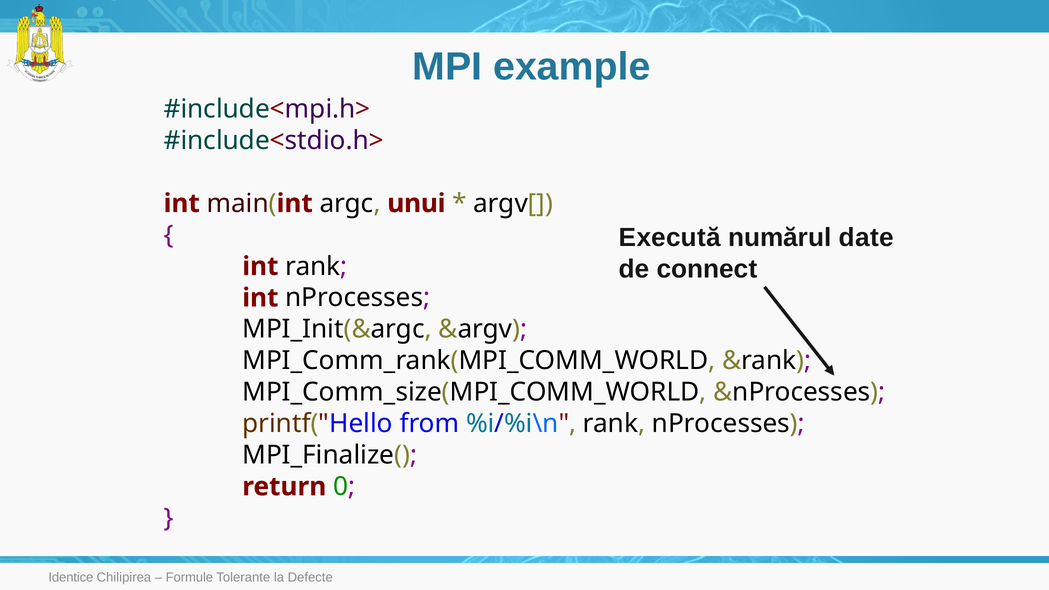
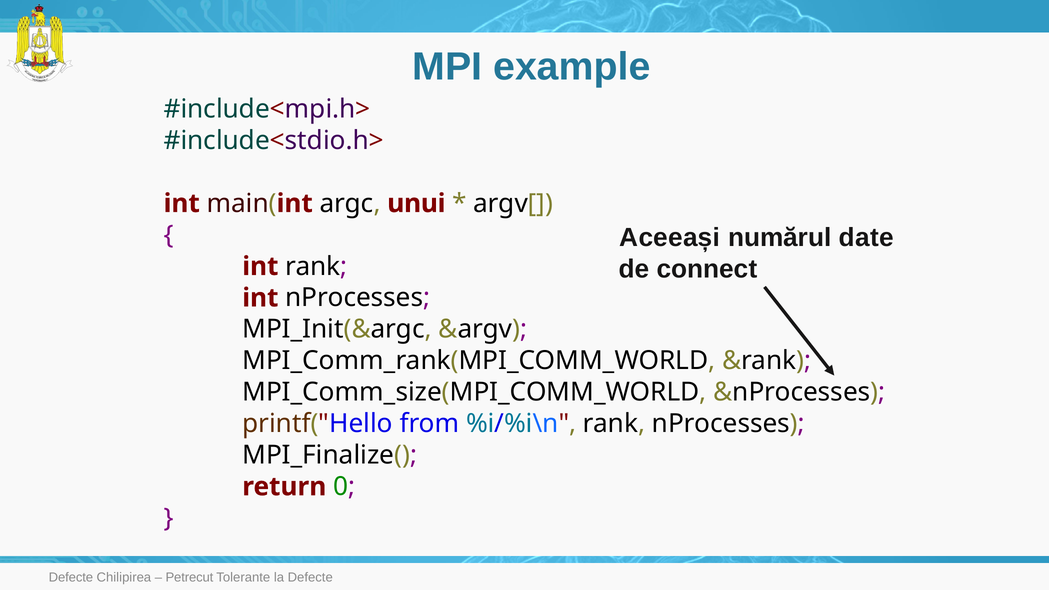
Execută: Execută -> Aceeași (670, 238)
Identice: Identice -> Defecte (71, 577)
Formule: Formule -> Petrecut (189, 577)
